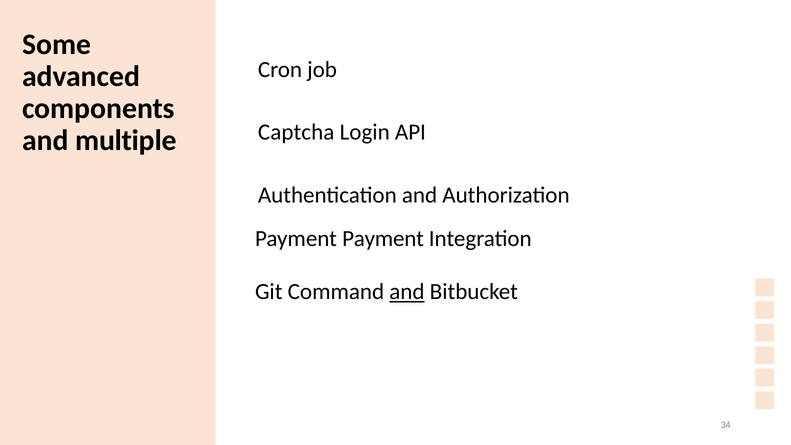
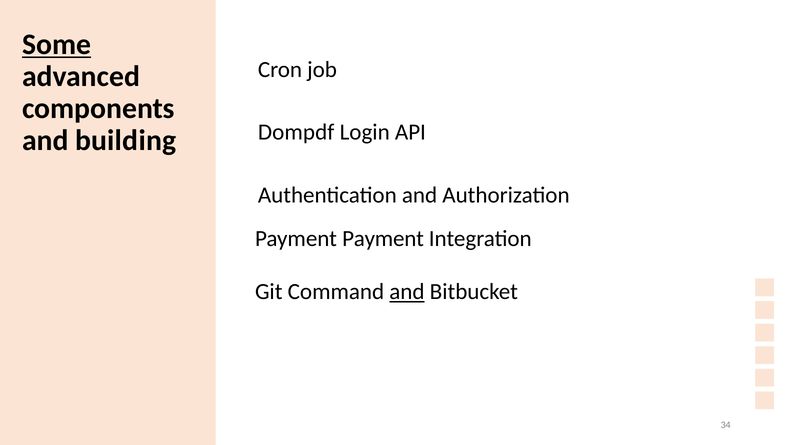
Some underline: none -> present (57, 44)
Captcha: Captcha -> Dompdf (296, 132)
multiple: multiple -> building (126, 141)
